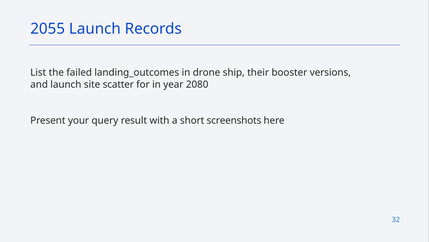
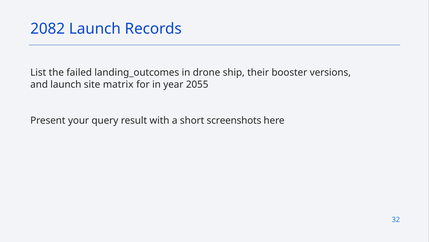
2055: 2055 -> 2082 (48, 29)
scatter: scatter -> matrix (118, 84)
2080: 2080 -> 2055 (197, 84)
